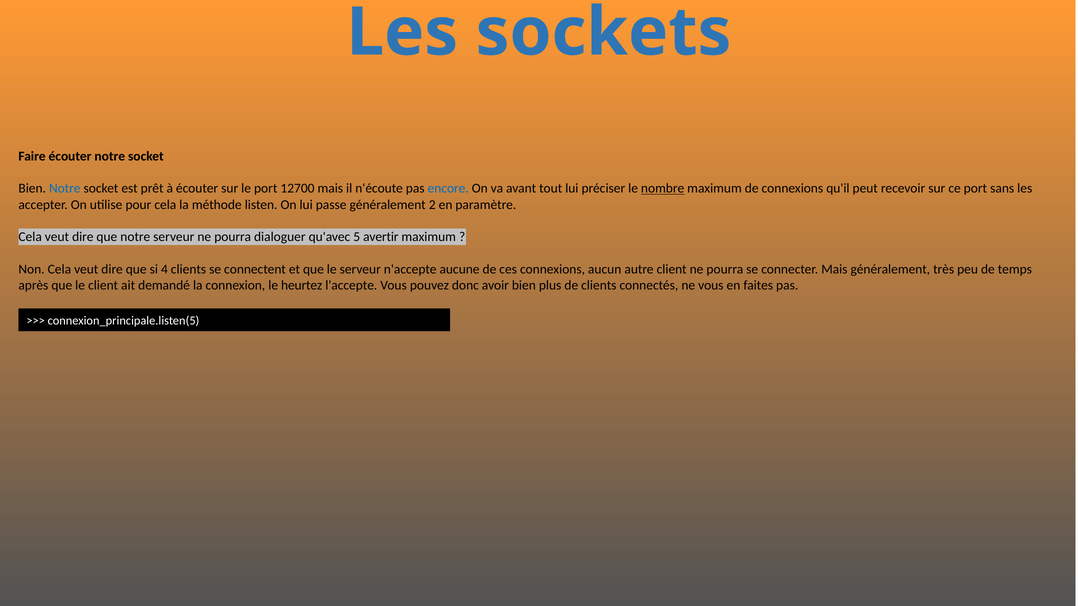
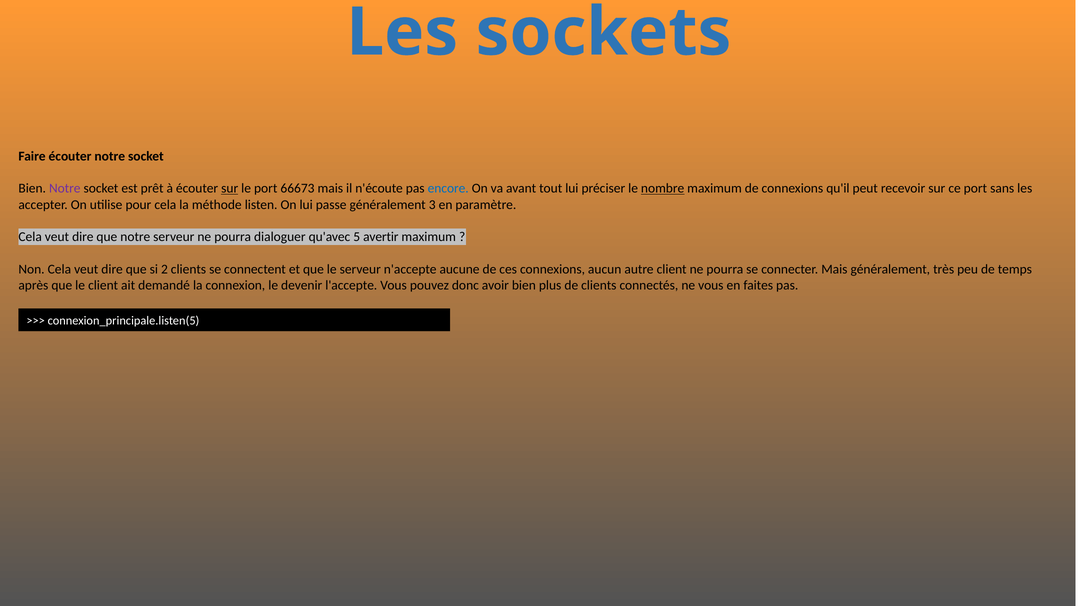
Notre colour: blue -> purple (65, 189)
sur underline: none -> present (230, 189)
12700: 12700 -> 66673 (297, 189)
2: 2 -> 3 (432, 205)
4: 4 -> 2 (164, 269)
heurtez: heurtez -> devenir (302, 286)
